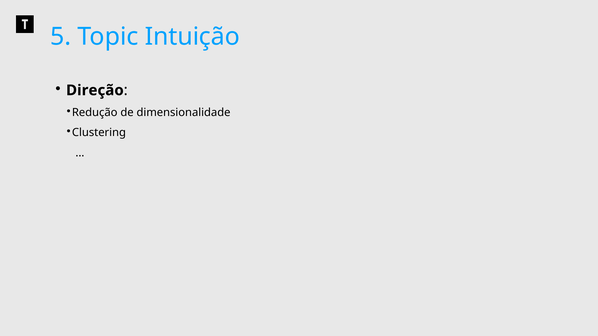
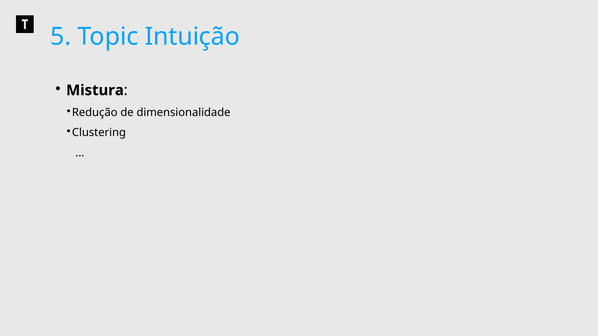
Direção: Direção -> Mistura (95, 90)
